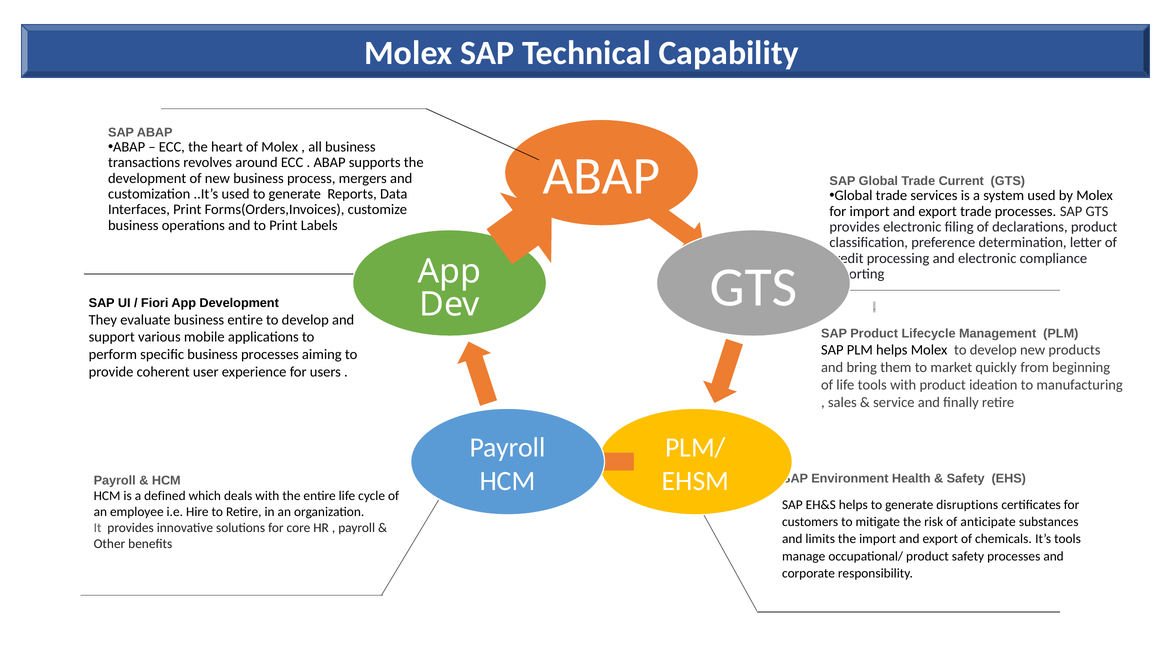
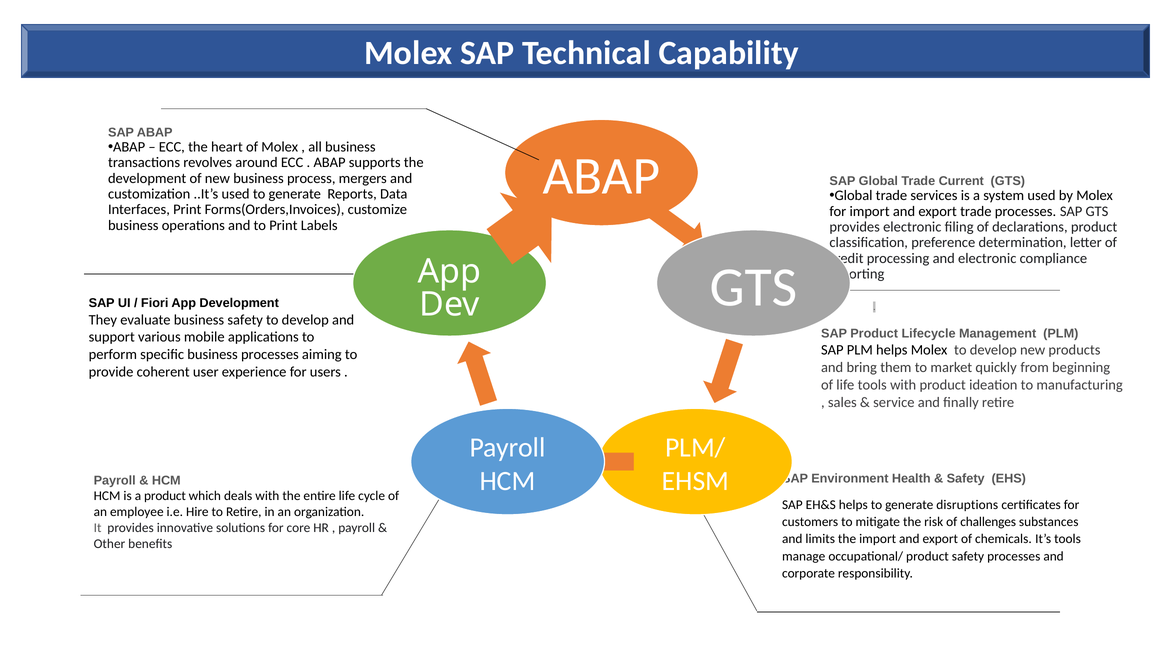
business entire: entire -> safety (245, 320)
a defined: defined -> product (165, 496)
anticipate: anticipate -> challenges (988, 522)
